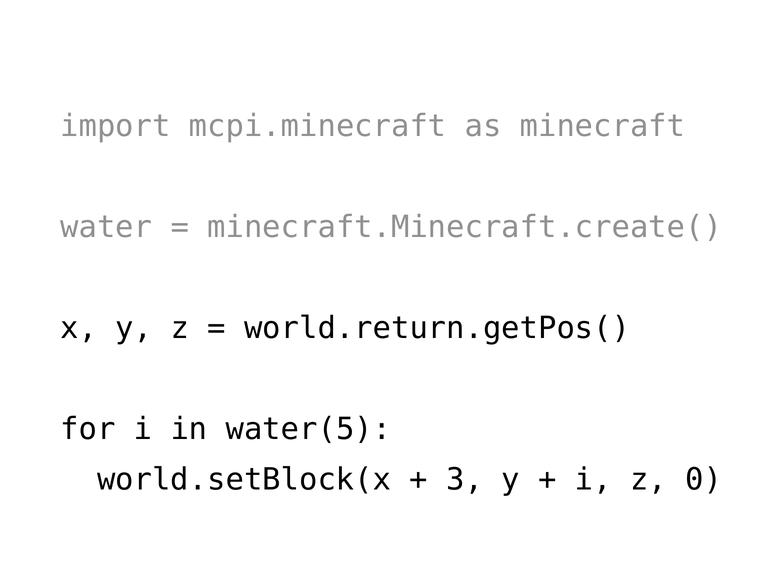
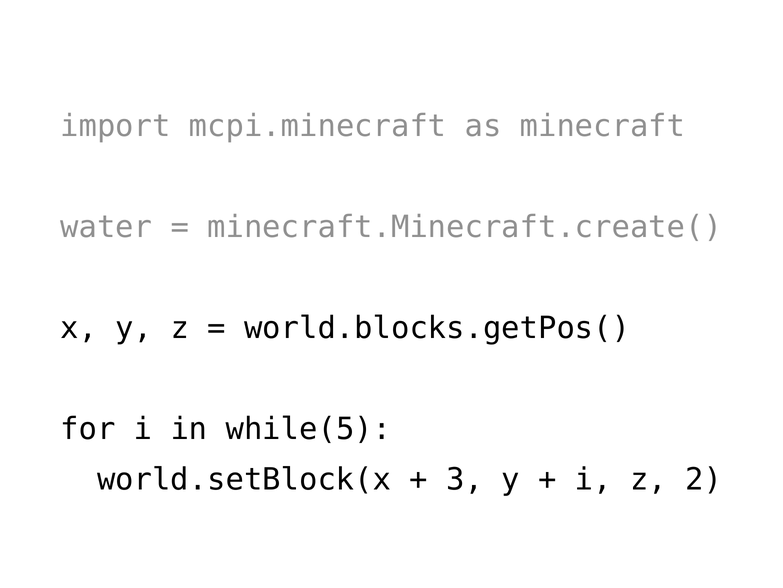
world.return.getPos(: world.return.getPos( -> world.blocks.getPos( (437, 328)
water(5: water(5 -> while(5 (308, 429)
0: 0 -> 2 (704, 479)
